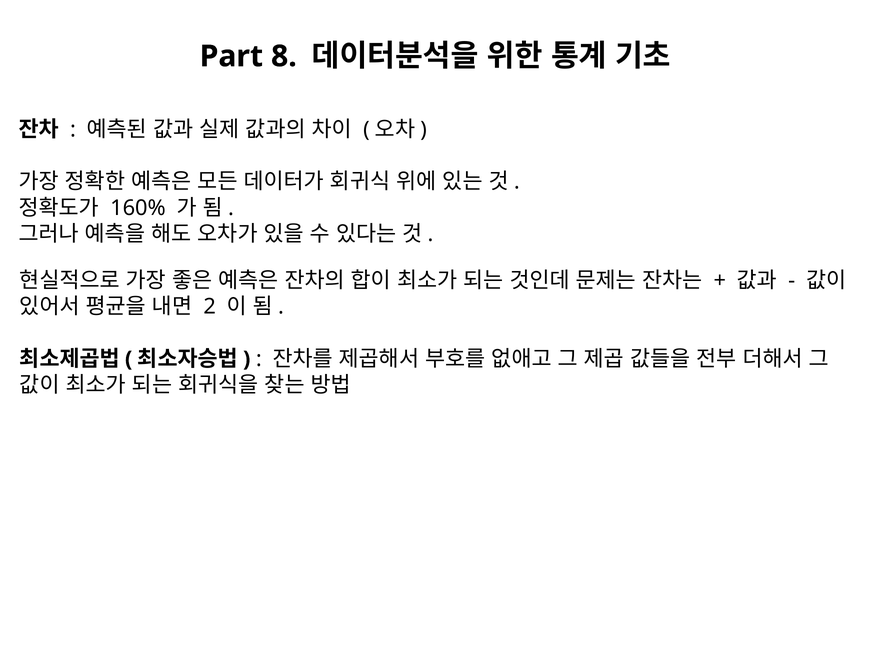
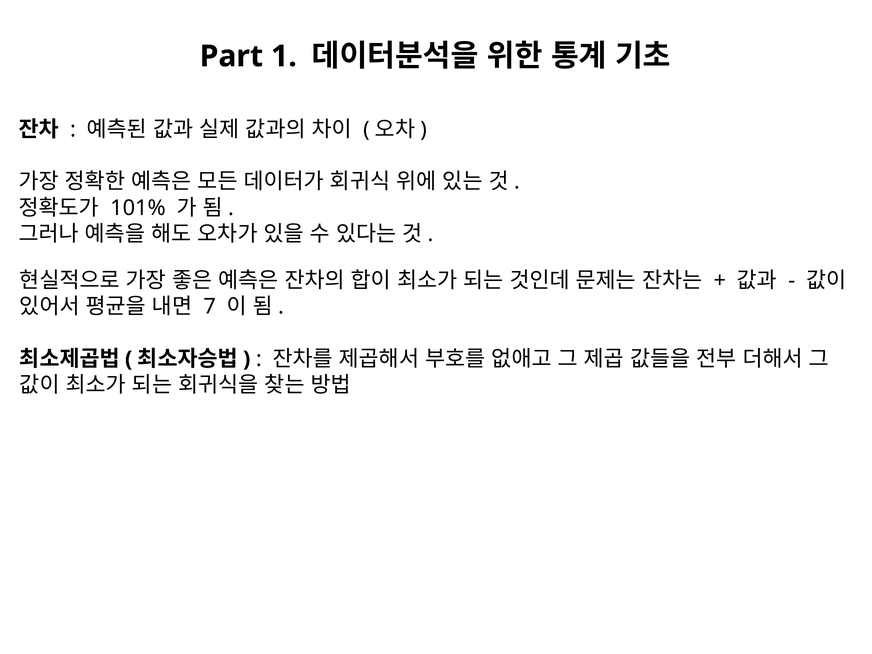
8: 8 -> 1 (284, 56)
160%: 160% -> 101% (138, 208)
2: 2 -> 7 (210, 307)
